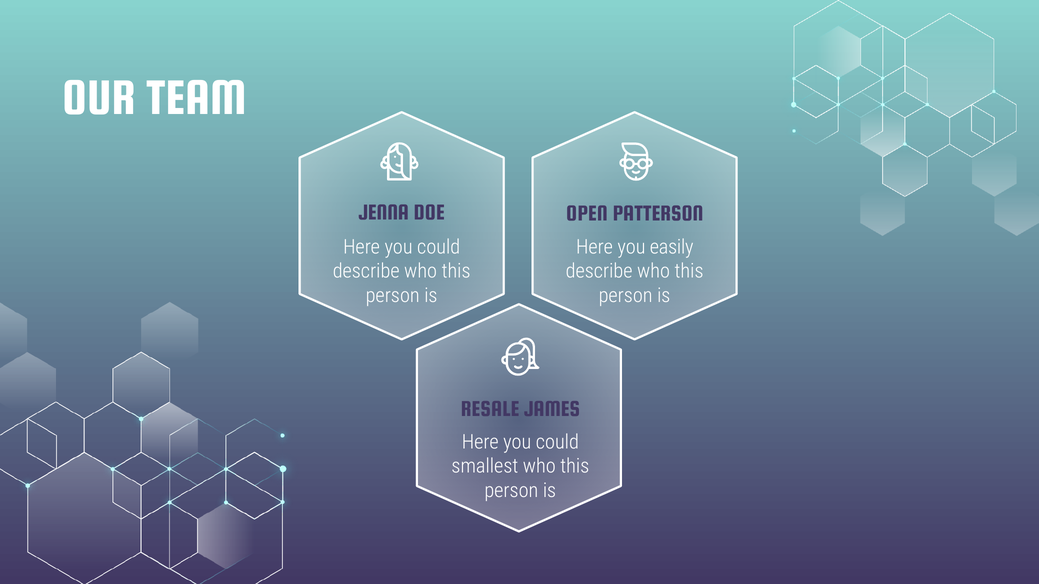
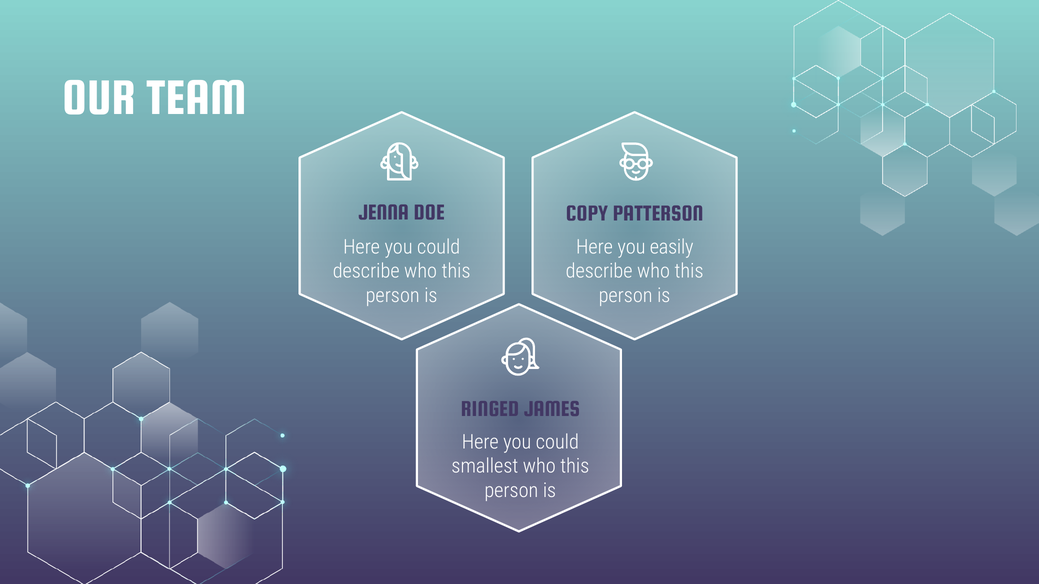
OPEN: OPEN -> COPY (587, 213)
RESALE: RESALE -> RINGED (490, 409)
